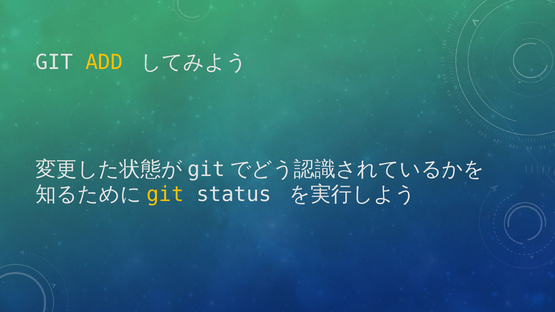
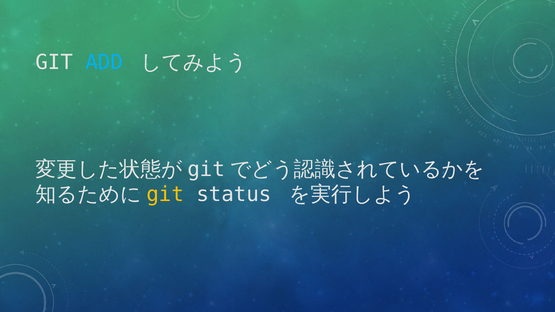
ADD colour: yellow -> light blue (104, 62)
